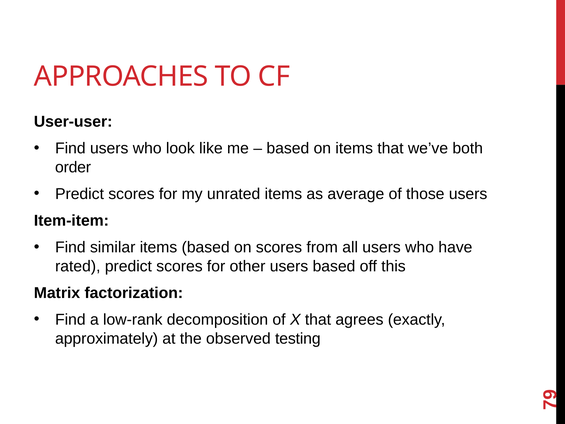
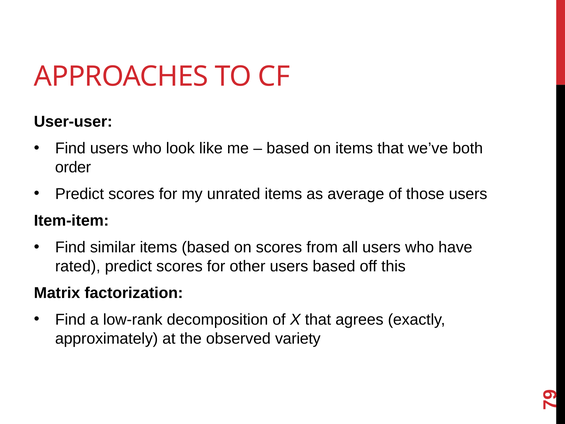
testing: testing -> variety (298, 338)
